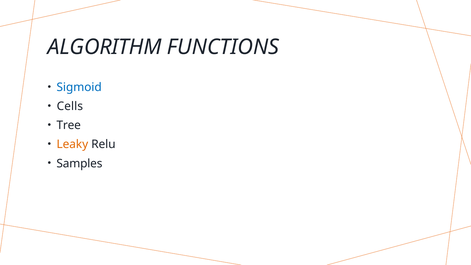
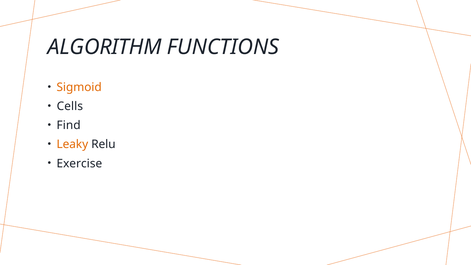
Sigmoid colour: blue -> orange (79, 87)
Tree: Tree -> Find (69, 125)
Samples: Samples -> Exercise (79, 163)
